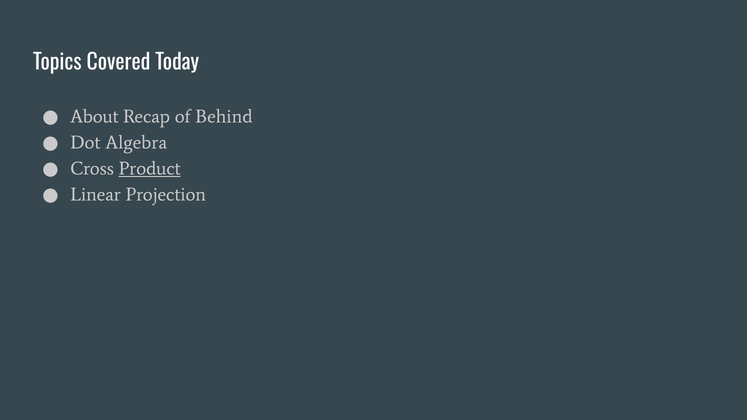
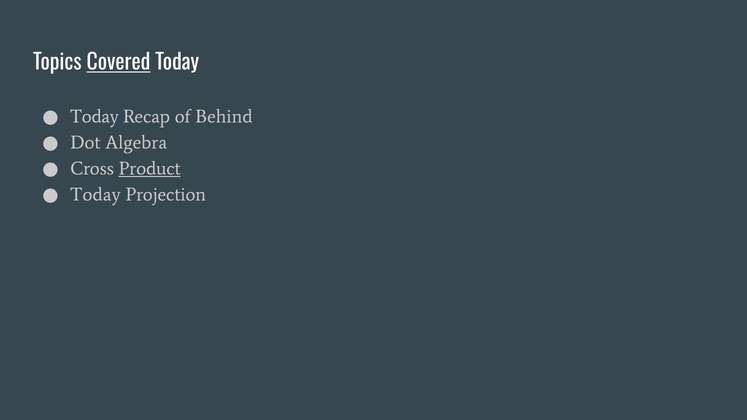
Covered underline: none -> present (118, 63)
About: About -> Today (94, 117)
Linear: Linear -> Today (95, 195)
